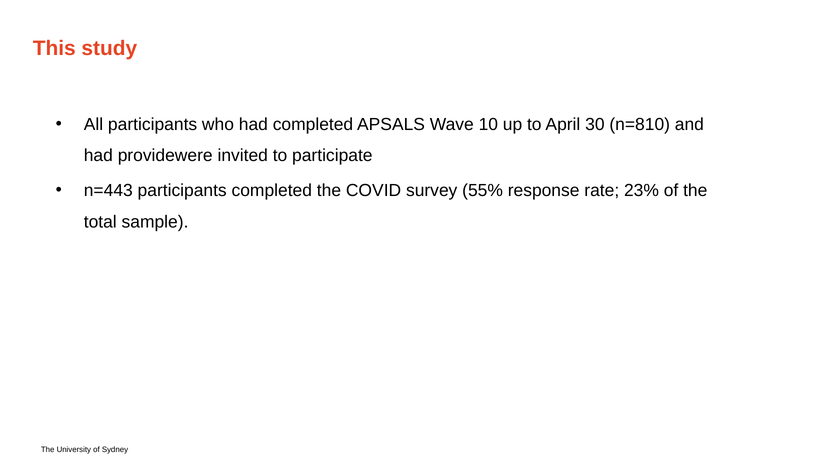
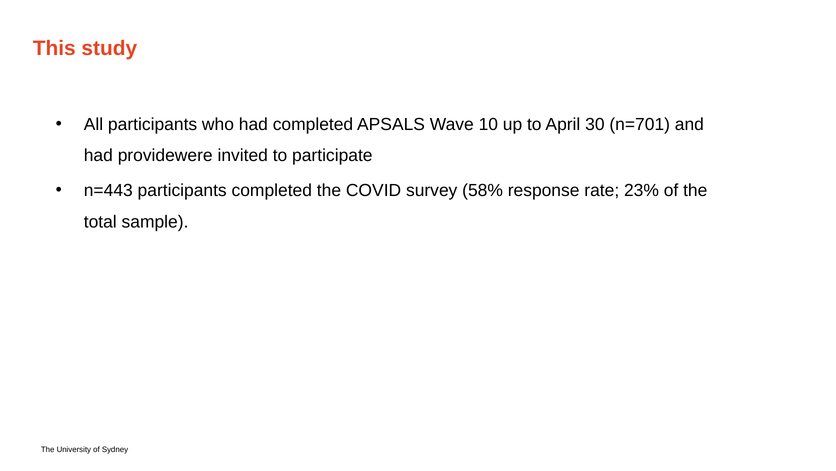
n=810: n=810 -> n=701 (640, 124)
55%: 55% -> 58% (483, 190)
